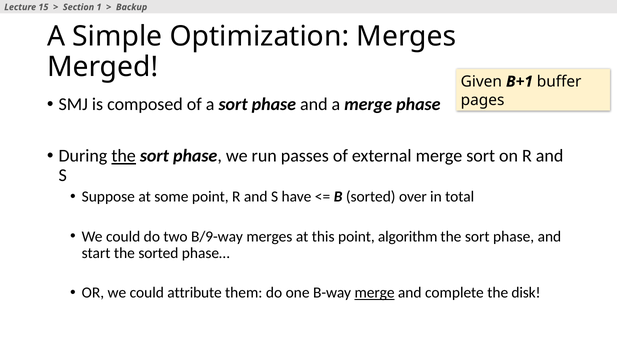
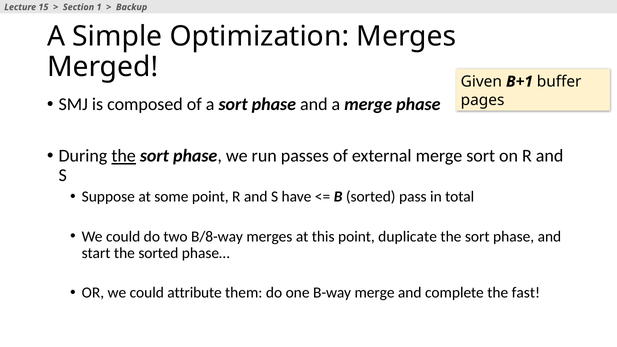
over: over -> pass (413, 197)
B/9-way: B/9-way -> B/8-way (217, 236)
algorithm: algorithm -> duplicate (408, 236)
merge underline: present -> none (375, 293)
disk: disk -> fast (526, 293)
